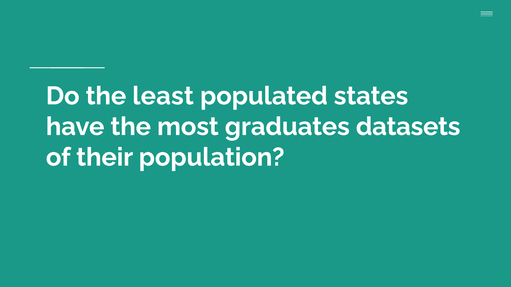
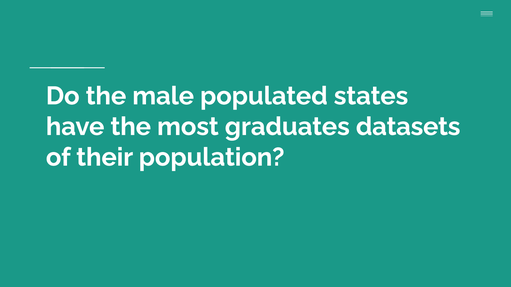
least: least -> male (163, 96)
